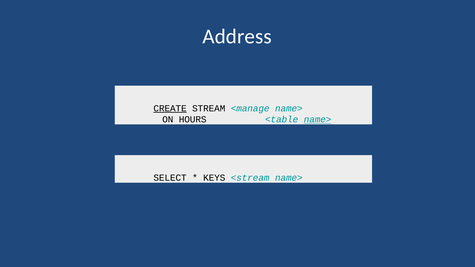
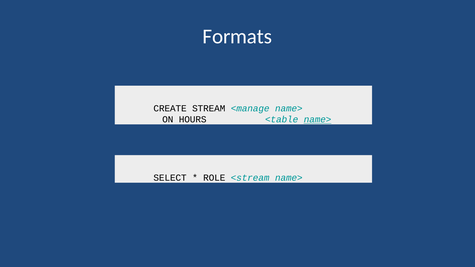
Address: Address -> Formats (237, 37)
CREATE underline: present -> none (170, 108)
KEYS: KEYS -> ROLE (214, 178)
